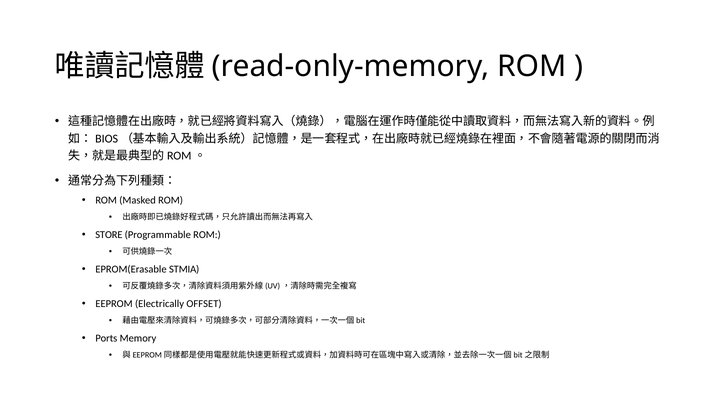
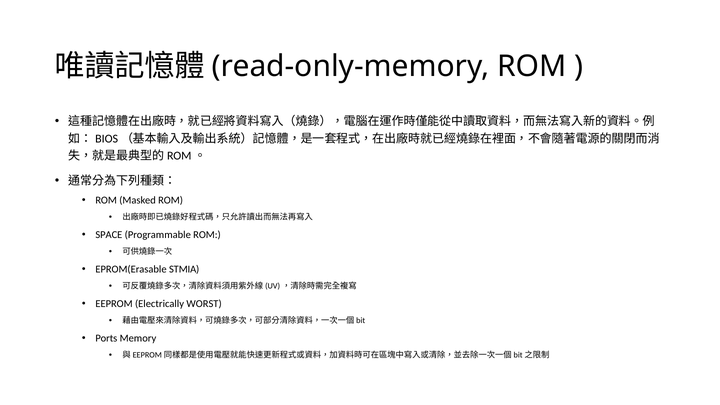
STORE: STORE -> SPACE (109, 235)
OFFSET: OFFSET -> WORST (204, 304)
